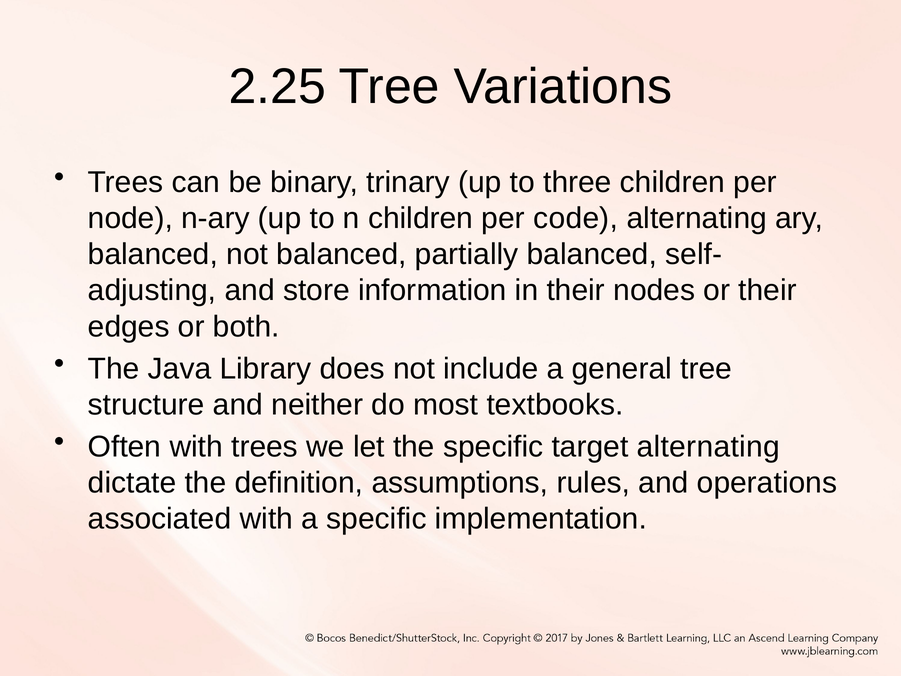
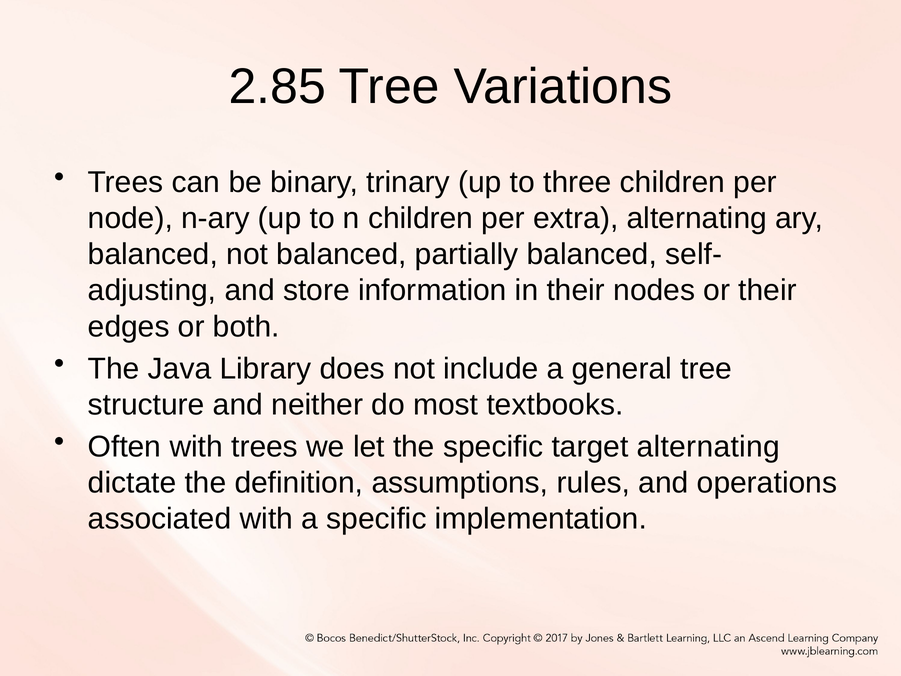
2.25: 2.25 -> 2.85 (277, 87)
code: code -> extra (576, 218)
